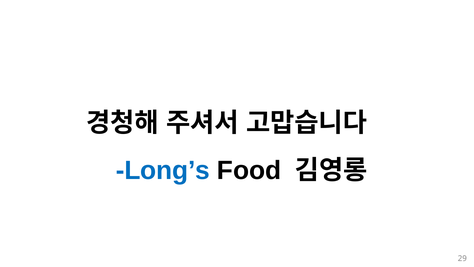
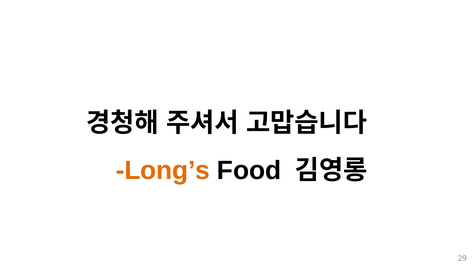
Long’s colour: blue -> orange (163, 170)
